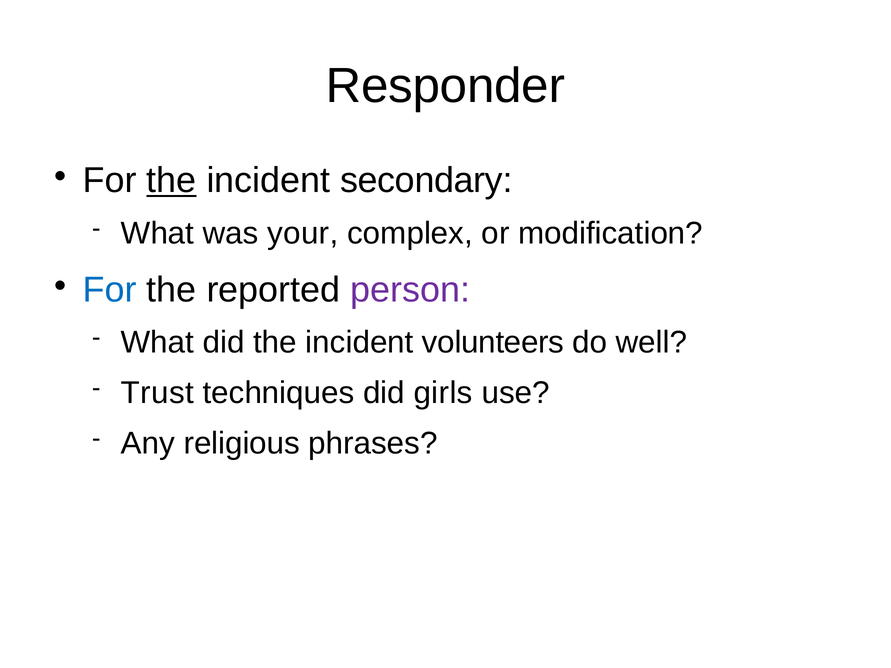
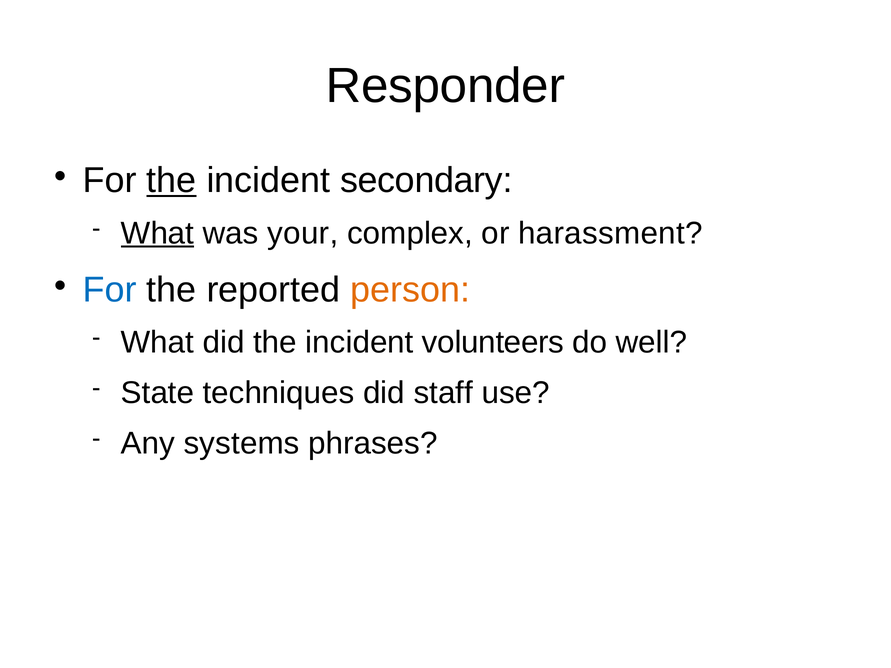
What underline: none -> present (158, 233)
modification: modification -> harassment (610, 233)
person colour: purple -> orange (410, 290)
Trust: Trust -> State (158, 393)
girls: girls -> staff (443, 393)
religious: religious -> systems (242, 443)
